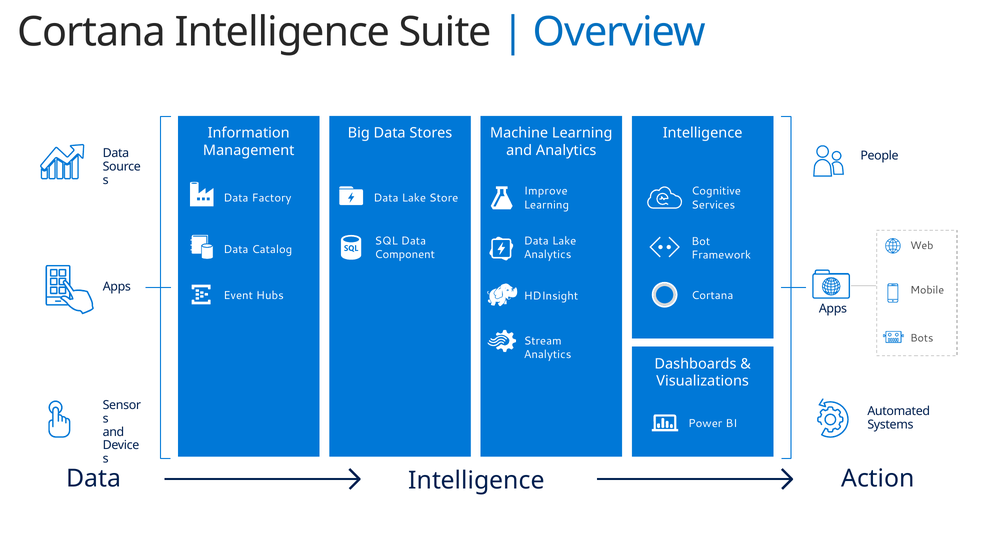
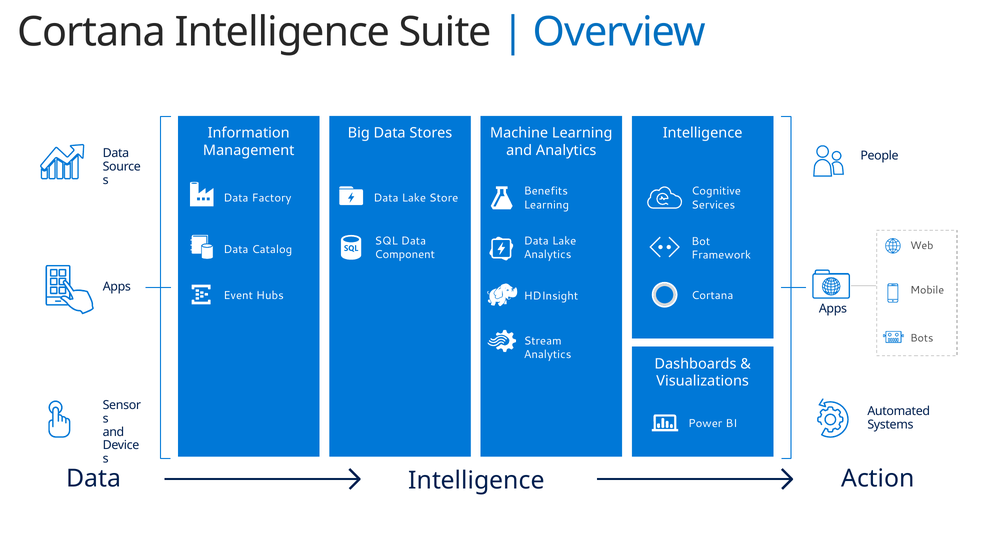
Improve: Improve -> Benefits (546, 191)
